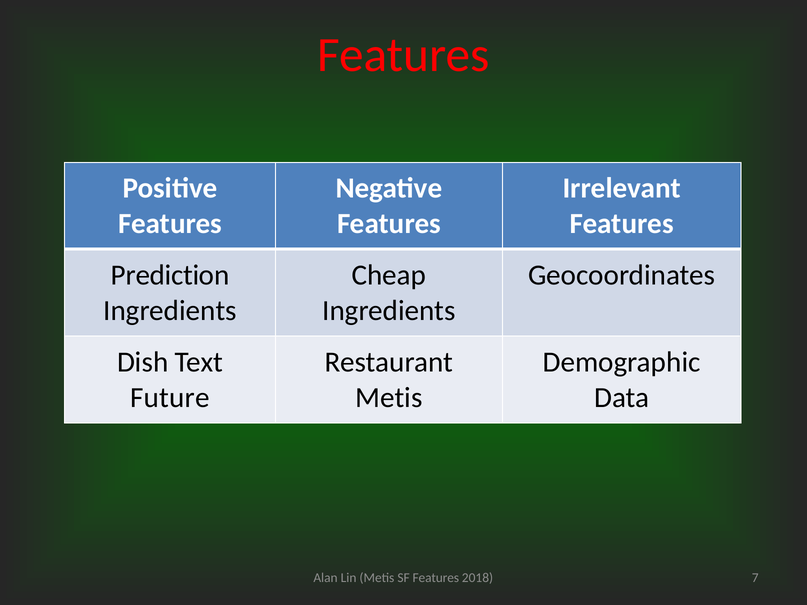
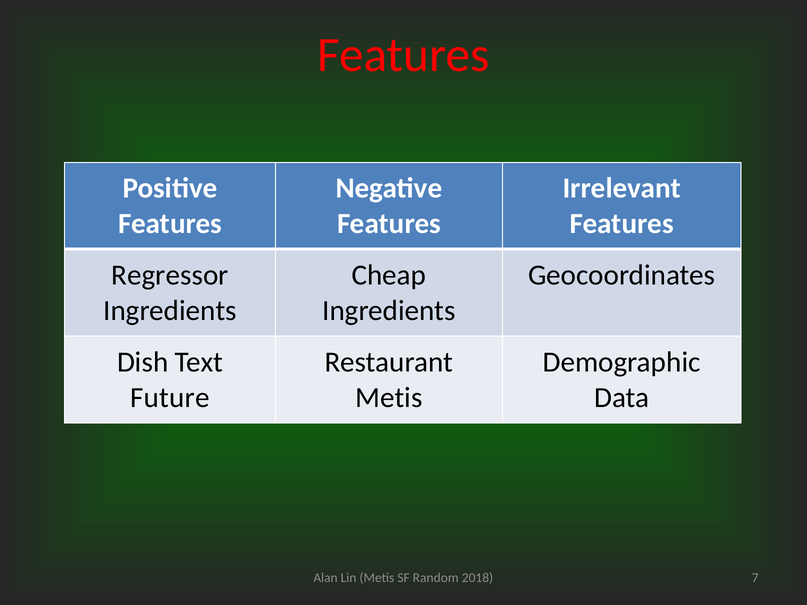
Prediction: Prediction -> Regressor (170, 275)
SF Features: Features -> Random (436, 578)
